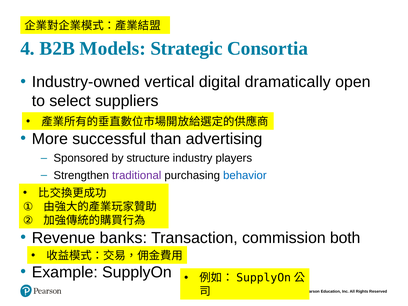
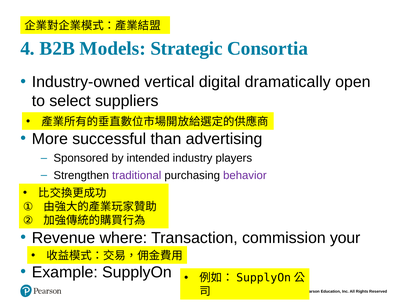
structure: structure -> intended (148, 158)
behavior colour: blue -> purple (245, 175)
banks: banks -> where (123, 238)
both: both -> your (345, 238)
